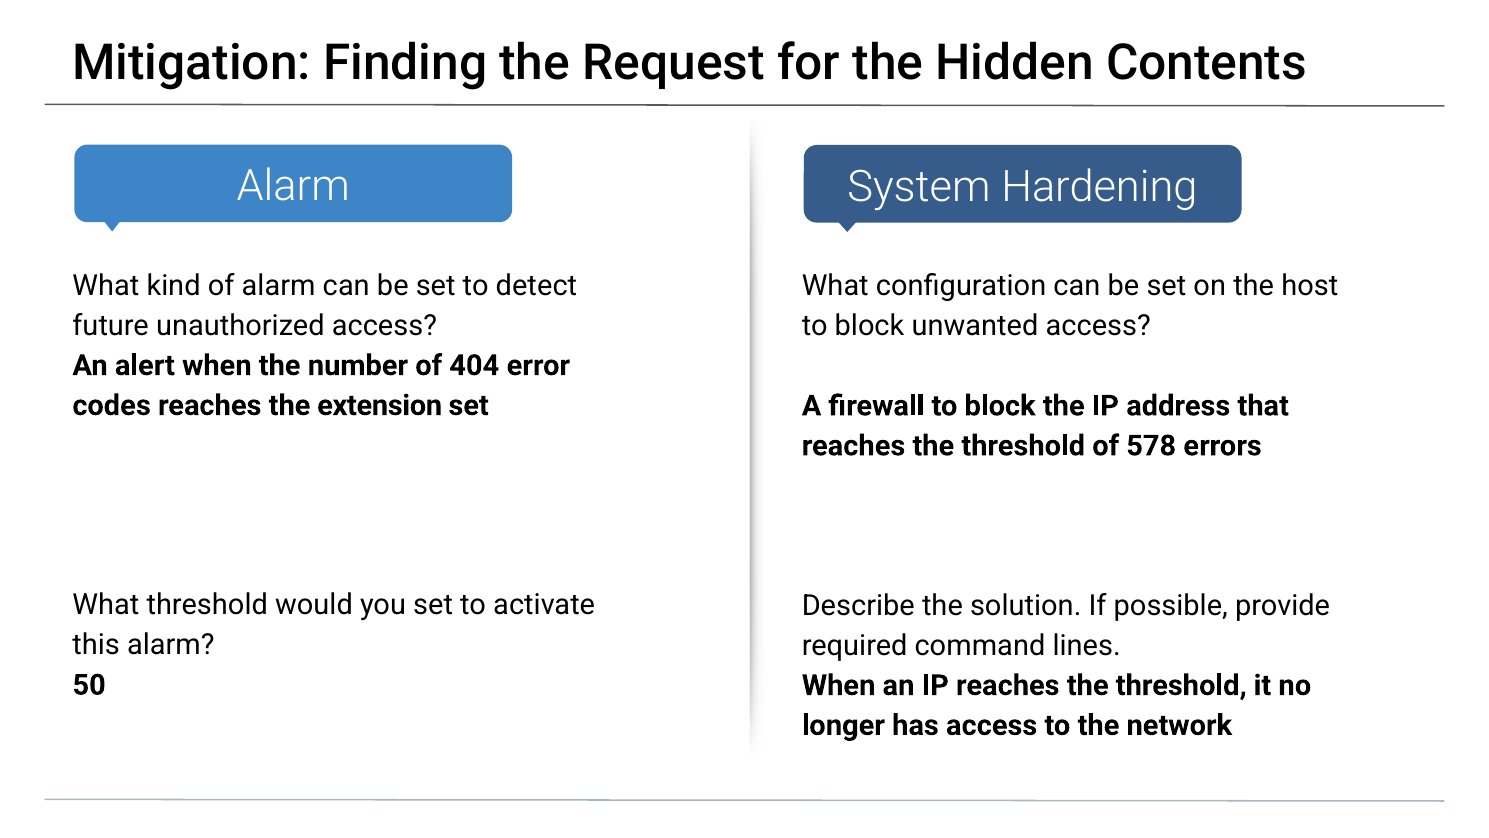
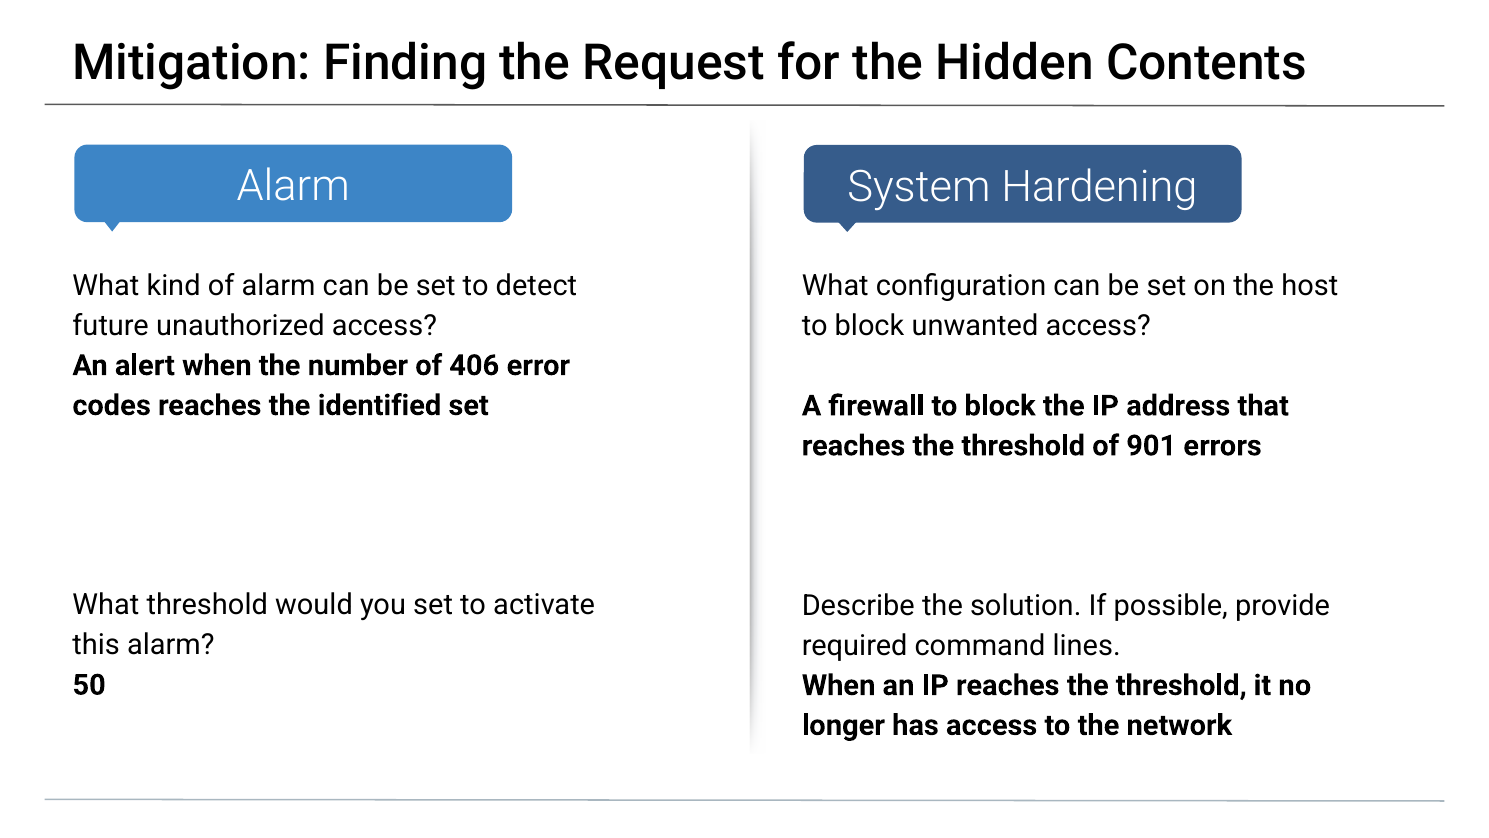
404: 404 -> 406 (474, 365)
extension: extension -> identified (379, 405)
578: 578 -> 901 (1151, 446)
